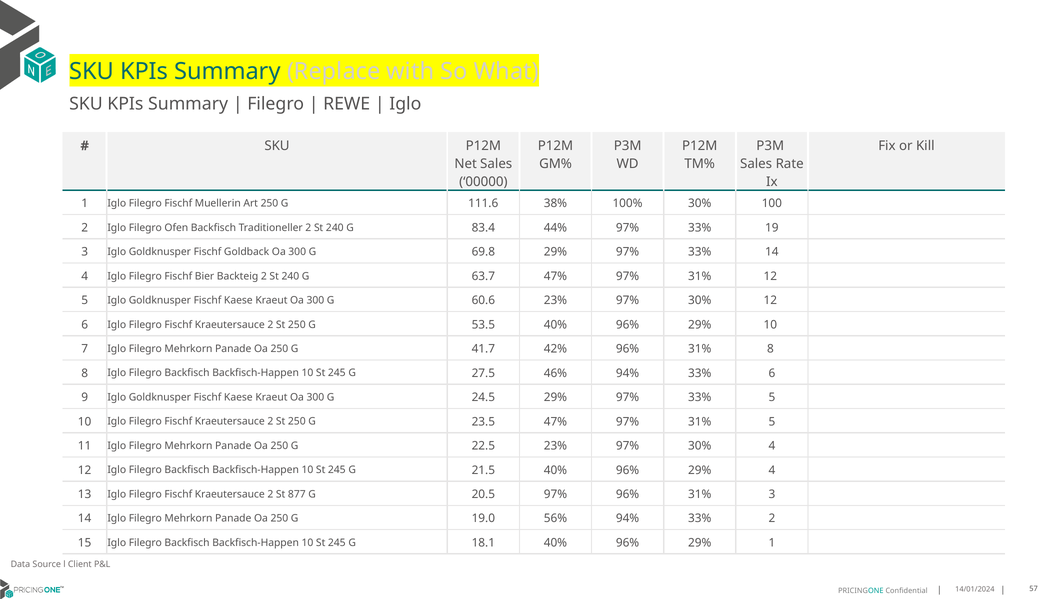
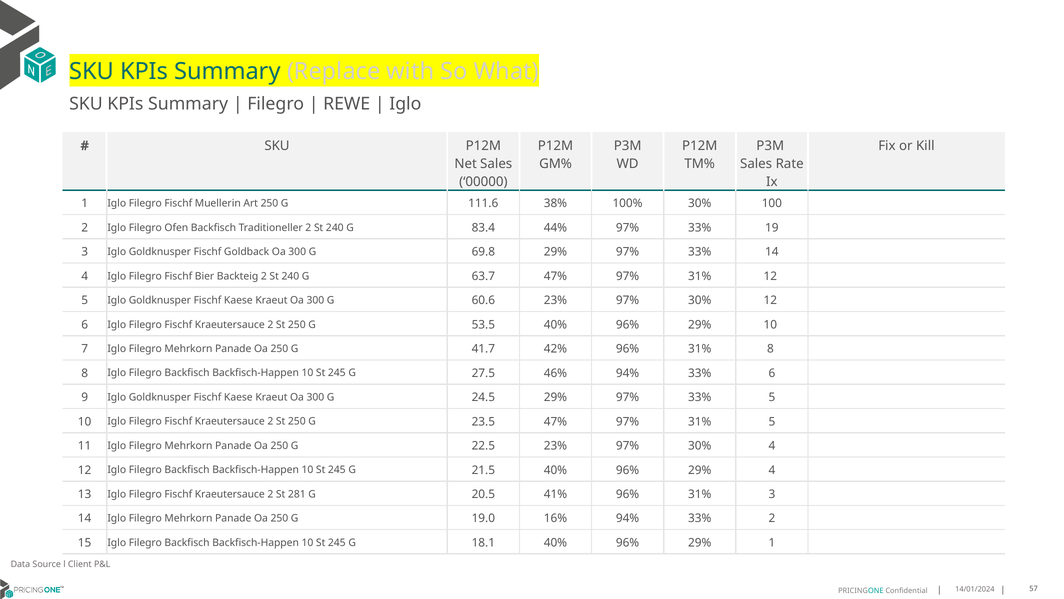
877: 877 -> 281 (297, 494)
20.5 97%: 97% -> 41% (555, 494)
56%: 56% -> 16% (555, 518)
